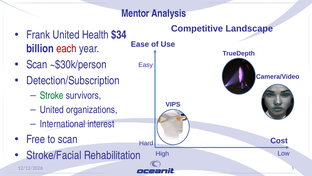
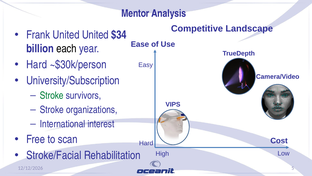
United Health: Health -> United (95, 35)
each colour: red -> black (66, 48)
Scan: Scan -> Hard (37, 64)
Detection/Subscription: Detection/Subscription -> University/Subscription (73, 80)
United: United -> Stroke (52, 109)
